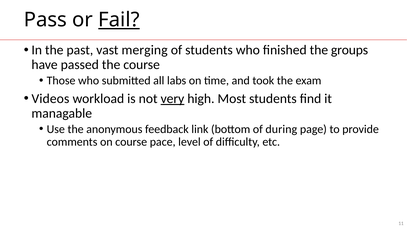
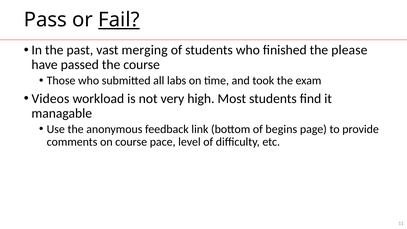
groups: groups -> please (349, 50)
very underline: present -> none (172, 99)
during: during -> begins (281, 129)
